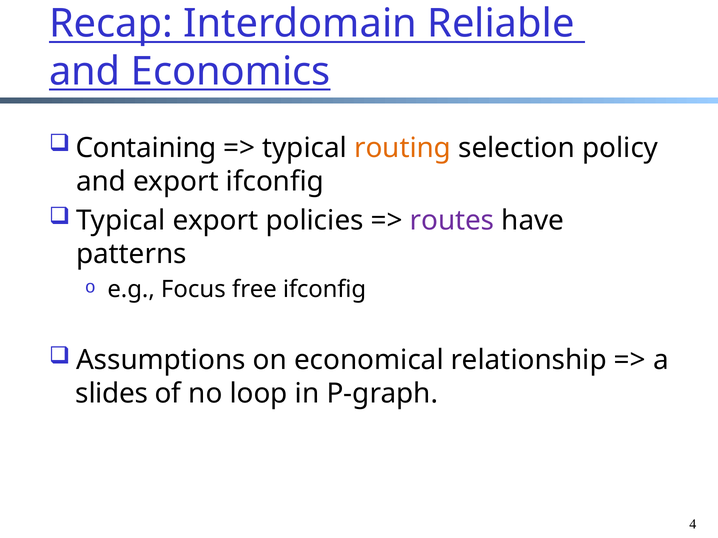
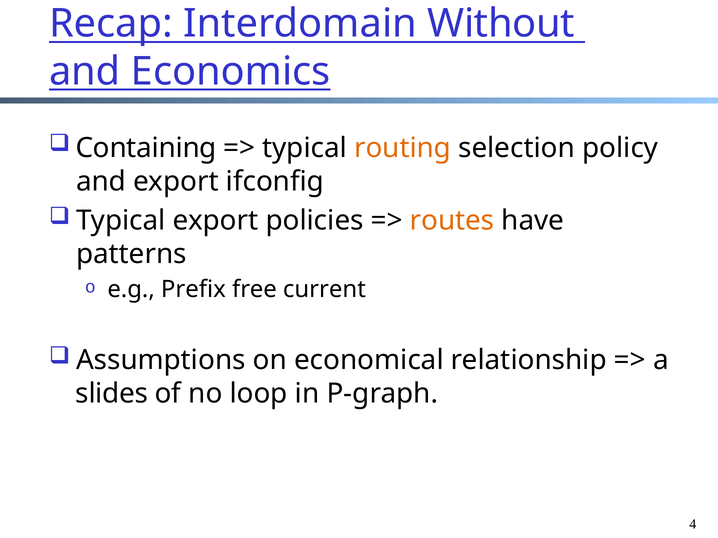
Reliable: Reliable -> Without (501, 24)
routes colour: purple -> orange (452, 221)
Focus: Focus -> Prefix (193, 290)
free ifconfig: ifconfig -> current (324, 290)
